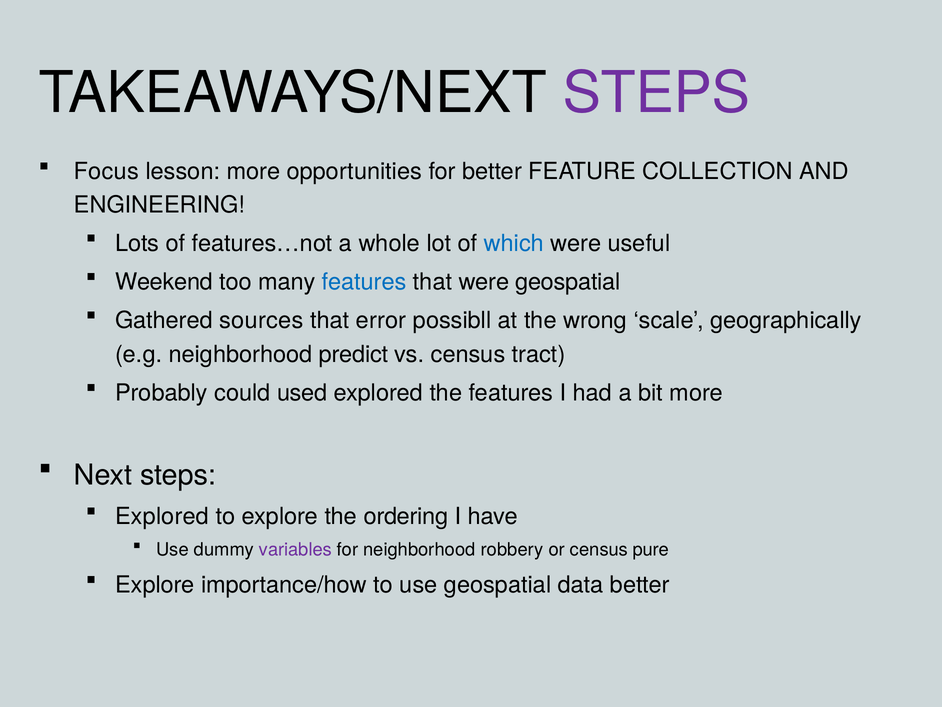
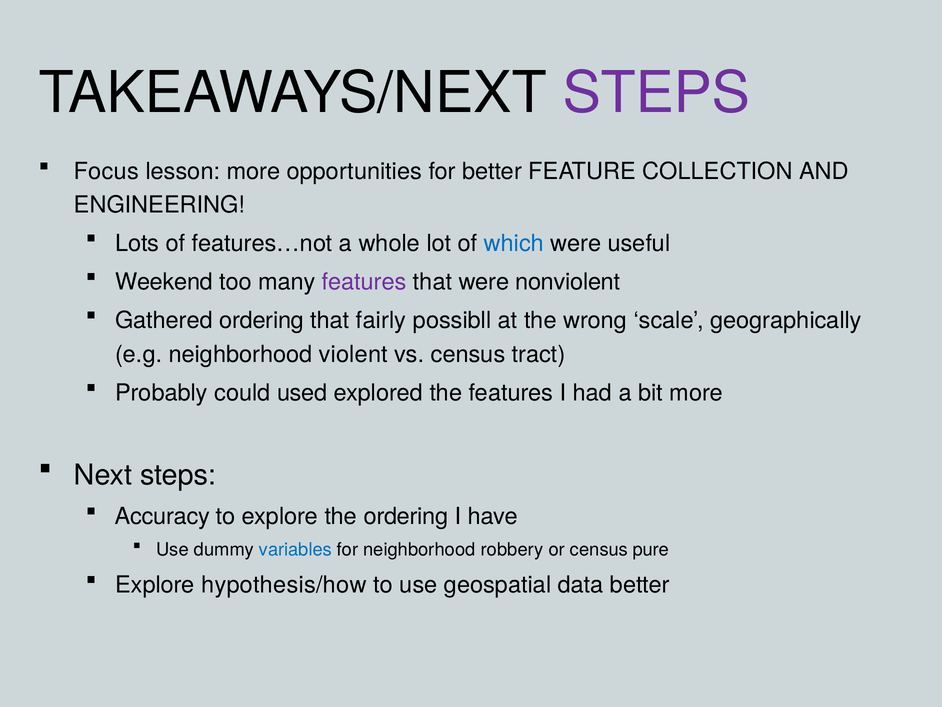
features colour: blue -> purple (364, 282)
were geospatial: geospatial -> nonviolent (568, 282)
Gathered sources: sources -> ordering (262, 320)
error: error -> fairly (381, 320)
predict: predict -> violent (353, 354)
Explored: Explored -> Accuracy (162, 516)
variables colour: purple -> blue (295, 550)
importance/how: importance/how -> hypothesis/how (284, 585)
